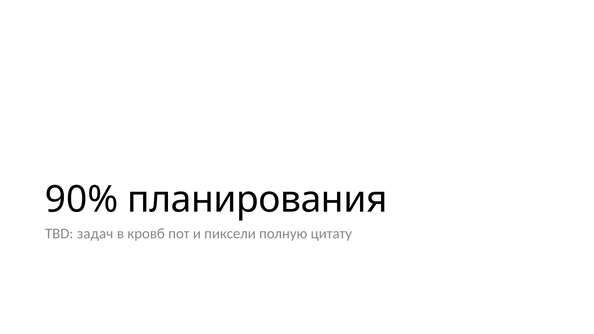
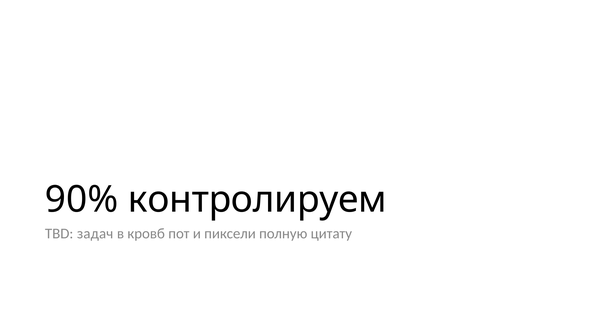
планирования: планирования -> контролируем (257, 200)
